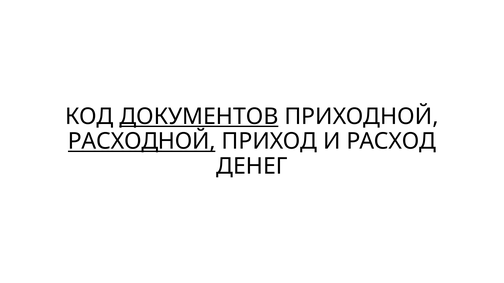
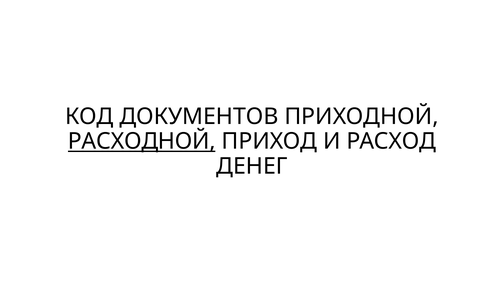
ДОКУМЕНТОВ underline: present -> none (199, 117)
